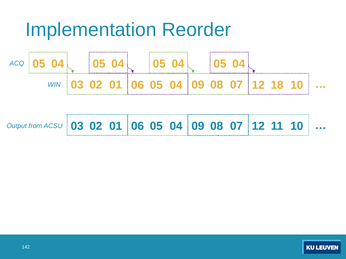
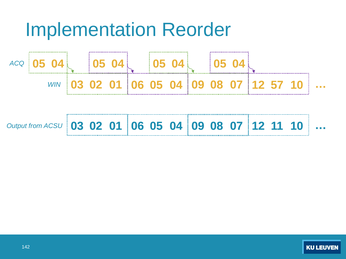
18: 18 -> 57 (277, 85)
